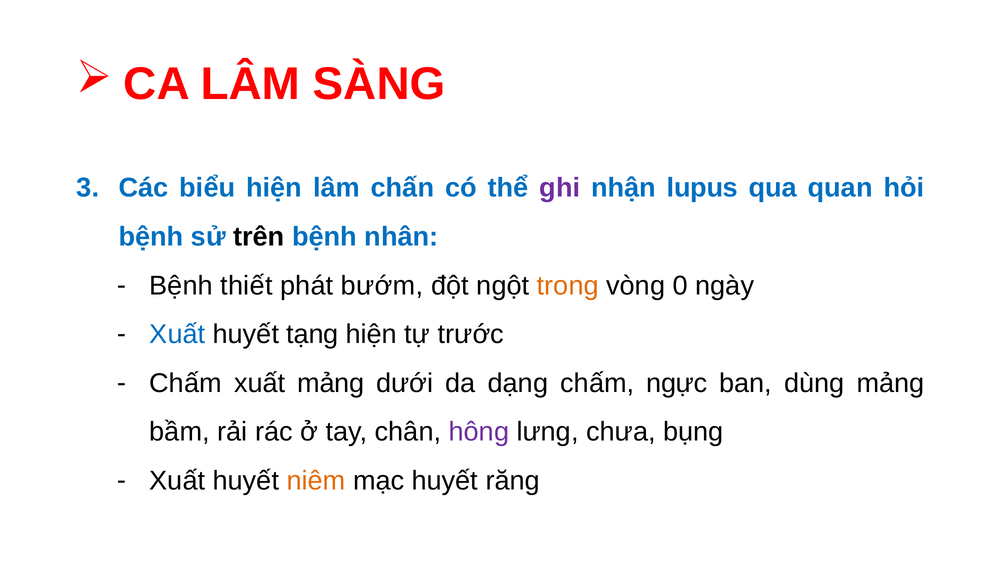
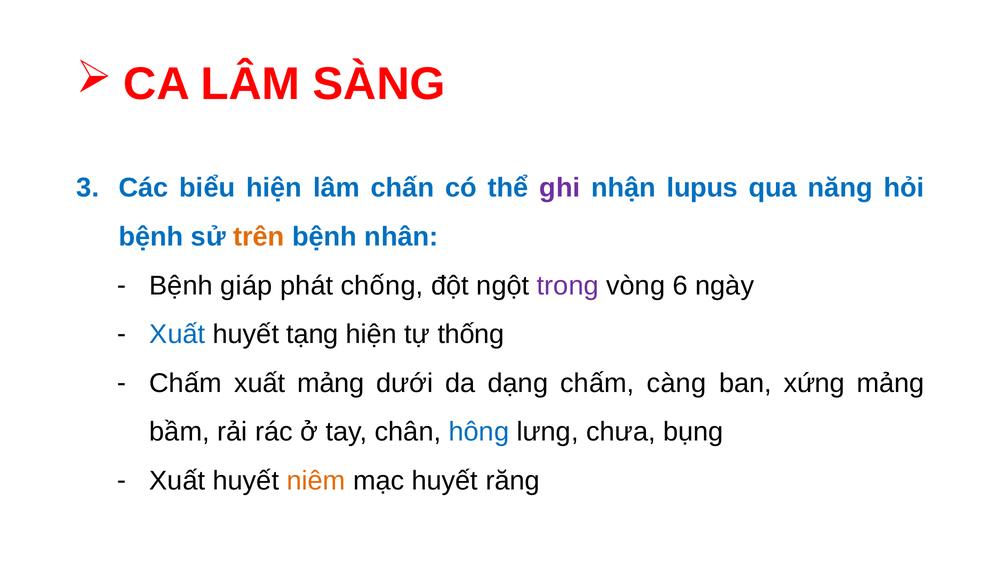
quan: quan -> năng (840, 188)
trên colour: black -> orange (259, 237)
thiết: thiết -> giáp (246, 286)
bướm: bướm -> chống (382, 286)
trong colour: orange -> purple (568, 286)
0: 0 -> 6 (680, 286)
trước: trước -> thống (471, 335)
ngực: ngực -> càng (677, 384)
dùng: dùng -> xứng (814, 384)
hông colour: purple -> blue (479, 432)
